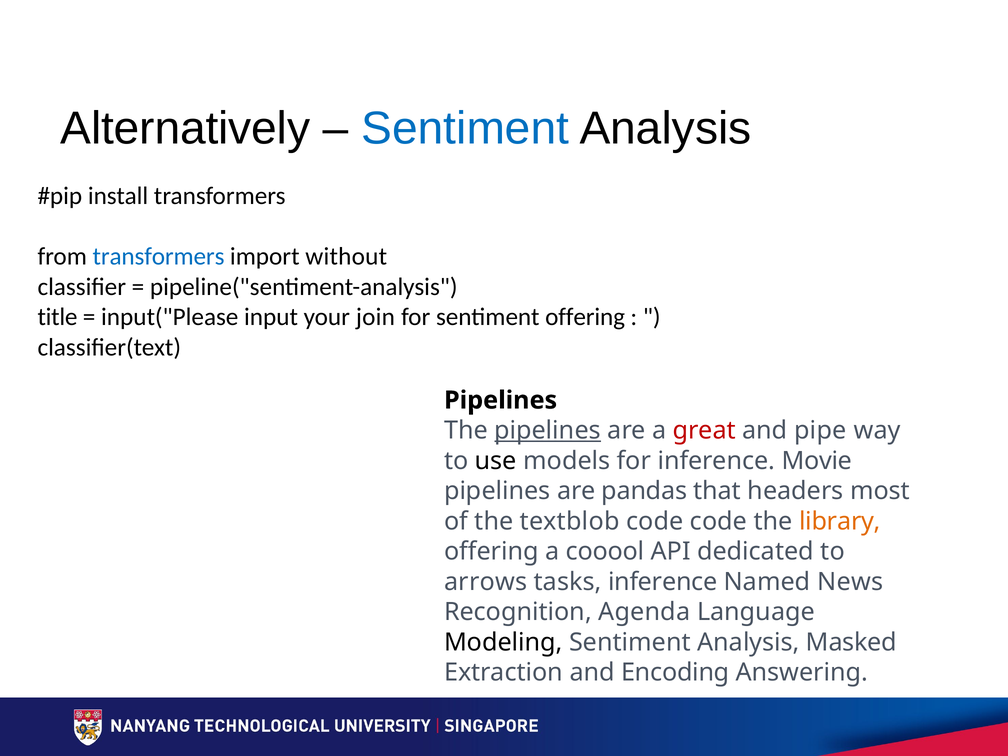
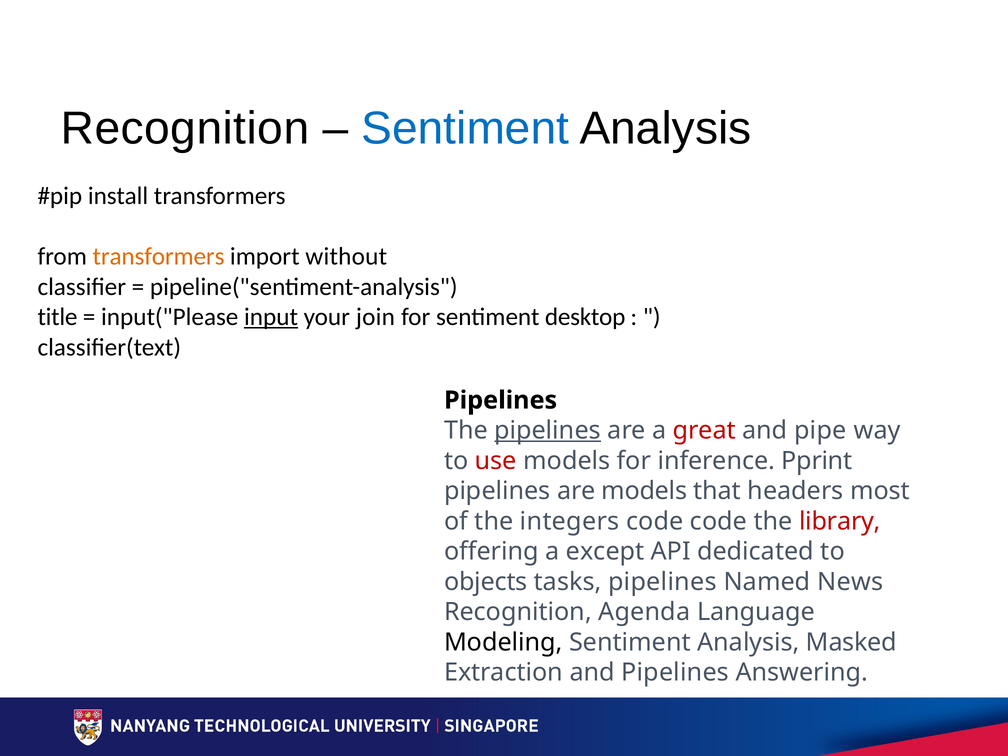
Alternatively: Alternatively -> Recognition (185, 128)
transformers colour: blue -> orange (159, 257)
input underline: none -> present (271, 317)
sentiment offering: offering -> desktop (585, 317)
use colour: black -> red (496, 461)
Movie: Movie -> Pprint (817, 461)
are pandas: pandas -> models (644, 491)
textblob: textblob -> integers (570, 521)
library colour: orange -> red (840, 521)
cooool: cooool -> except (605, 551)
arrows: arrows -> objects (486, 582)
tasks inference: inference -> pipelines (662, 582)
and Encoding: Encoding -> Pipelines (675, 672)
